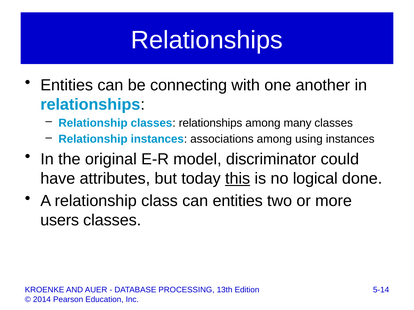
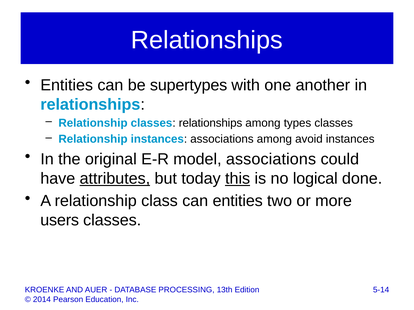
connecting: connecting -> supertypes (189, 85)
many: many -> types (297, 123)
using: using -> avoid (309, 139)
model discriminator: discriminator -> associations (271, 159)
attributes underline: none -> present (115, 179)
